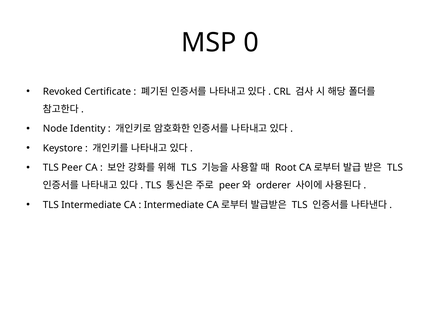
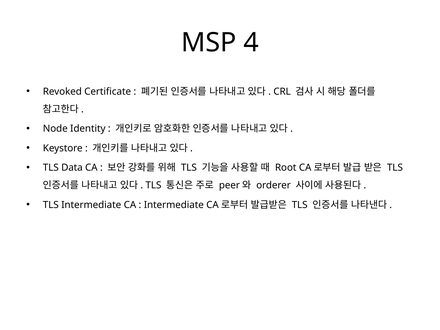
0: 0 -> 4 (251, 43)
Peer: Peer -> Data (72, 168)
